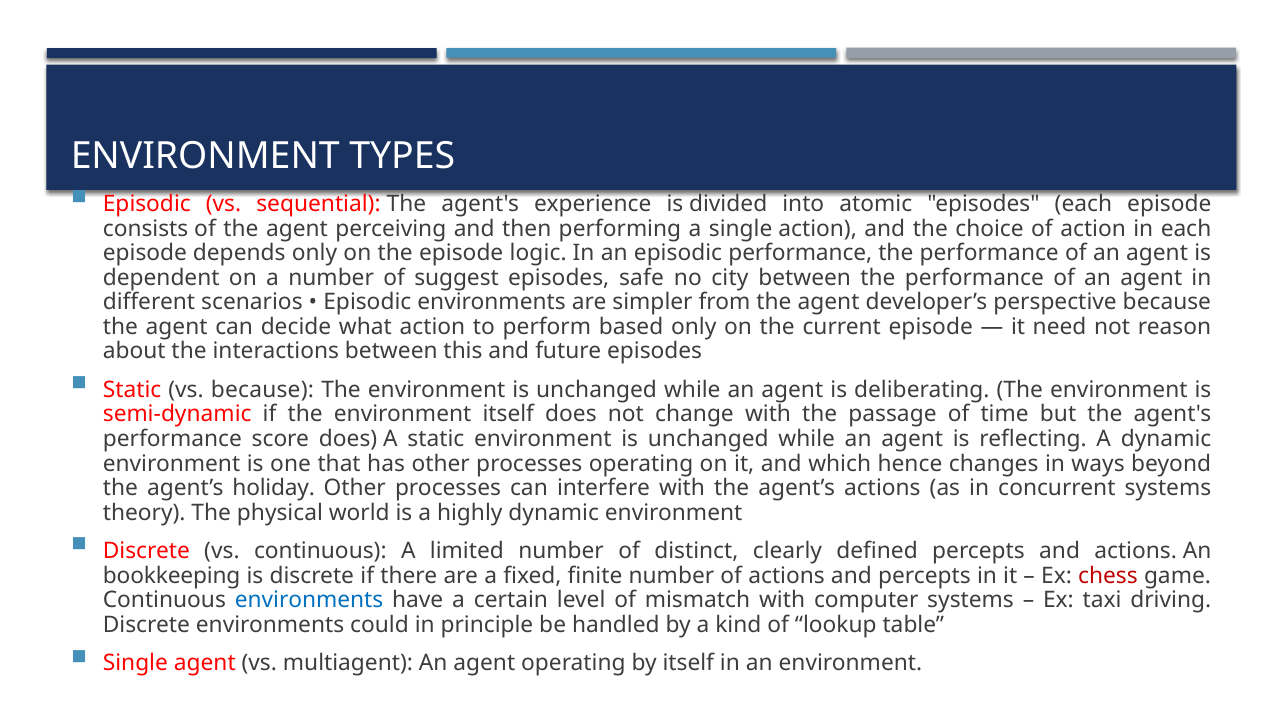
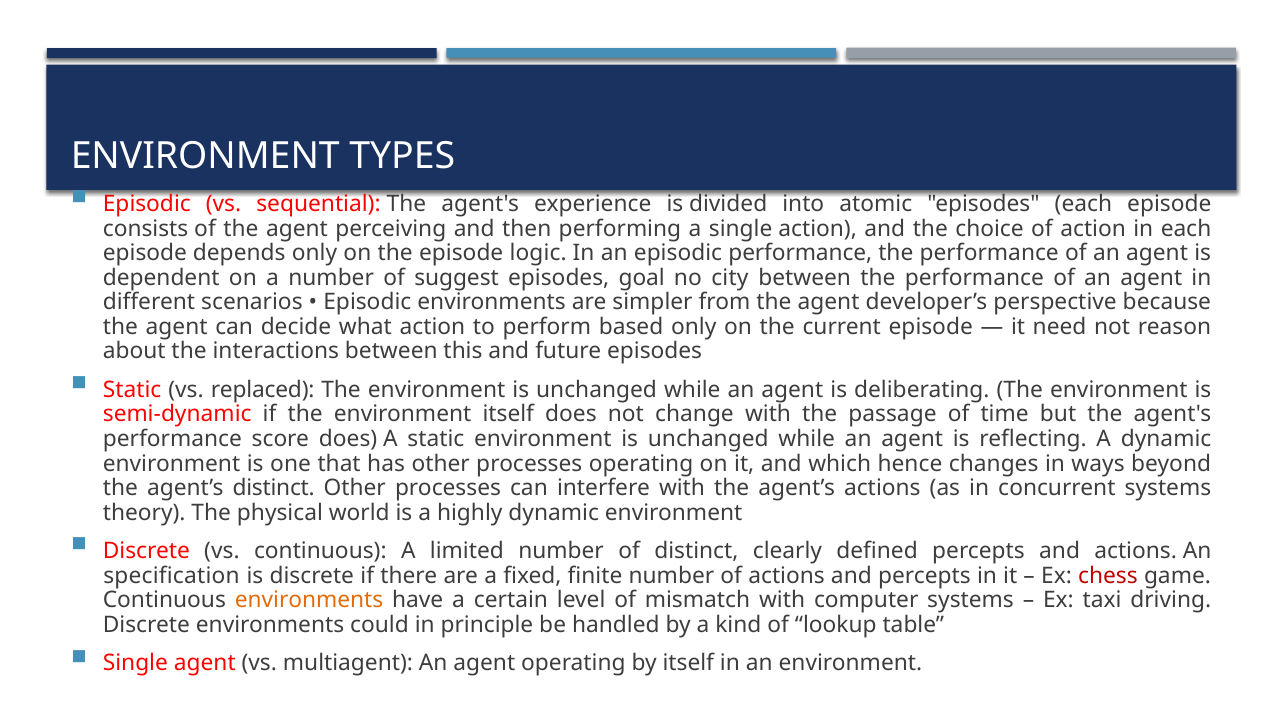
safe: safe -> goal (642, 278)
vs because: because -> replaced (263, 390)
agent’s holiday: holiday -> distinct (274, 488)
bookkeeping: bookkeeping -> specification (171, 575)
environments colour: blue -> orange (309, 600)
